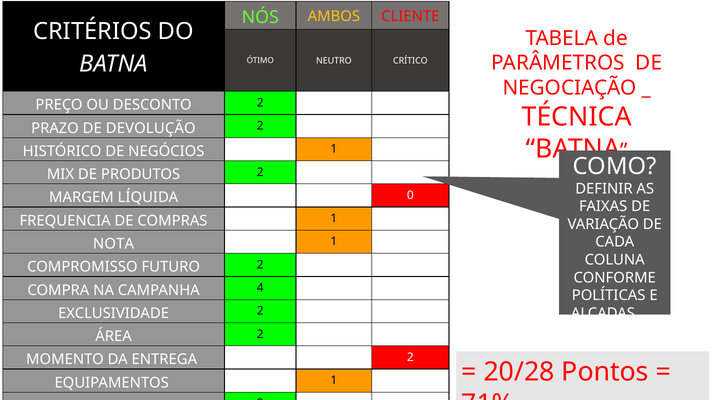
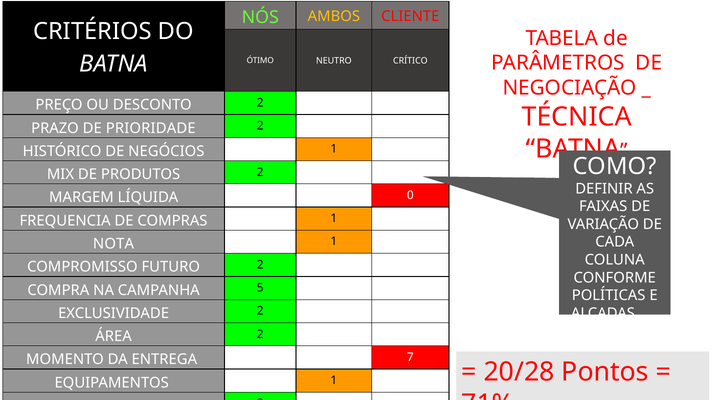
DEVOLUÇÃO: DEVOLUÇÃO -> PRIORIDADE (151, 128)
CAMPANHA 4: 4 -> 5 (260, 288)
ENTREGA 2: 2 -> 7 (410, 358)
